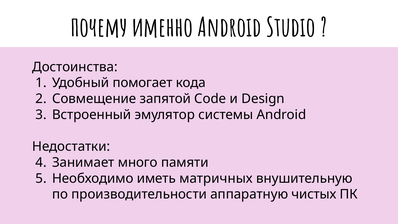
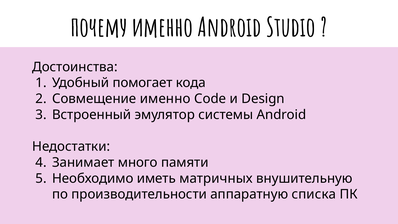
Совмещение запятой: запятой -> именно (165, 99)
чистых: чистых -> списка (314, 194)
